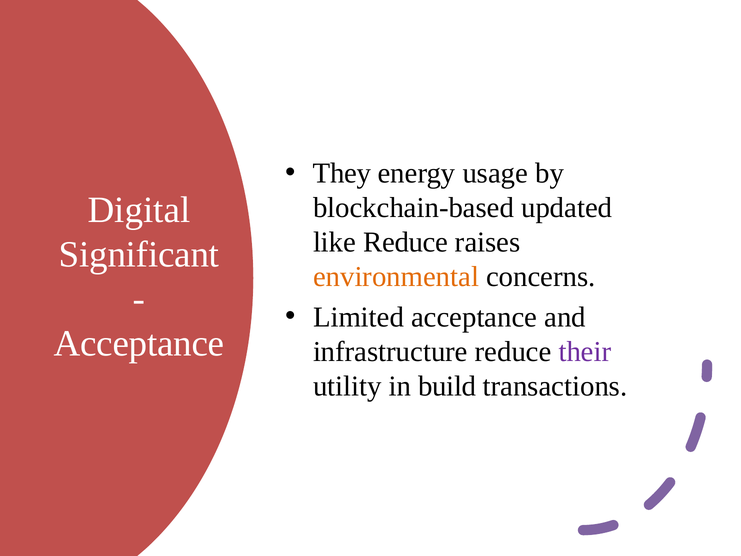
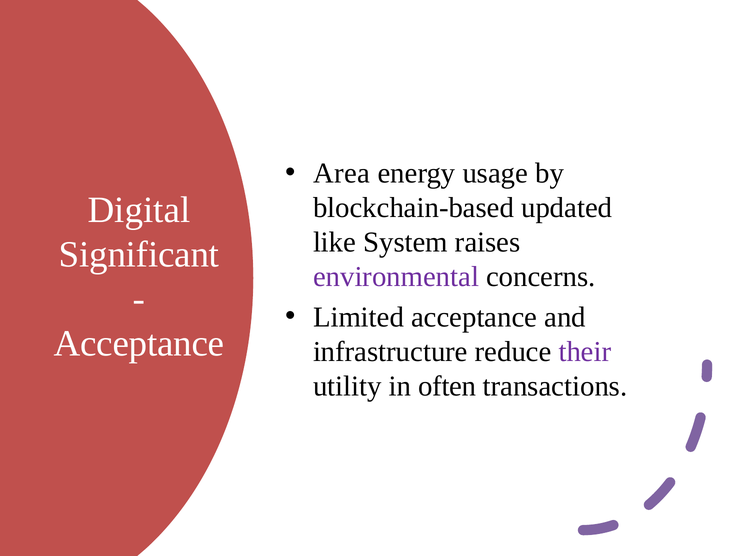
They: They -> Area (342, 173)
like Reduce: Reduce -> System (406, 242)
environmental colour: orange -> purple (396, 277)
build: build -> often (447, 386)
